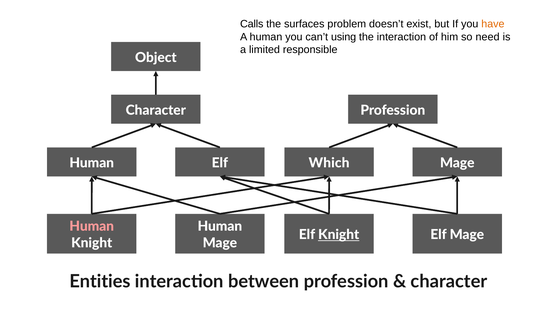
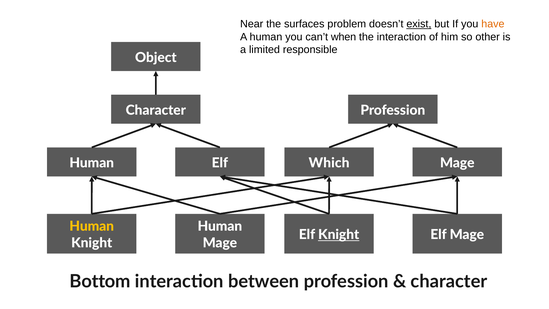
Calls: Calls -> Near (252, 24)
exist underline: none -> present (419, 24)
using: using -> when (344, 37)
need: need -> other (488, 37)
Human colour: pink -> yellow (92, 226)
Entities: Entities -> Bottom (100, 281)
